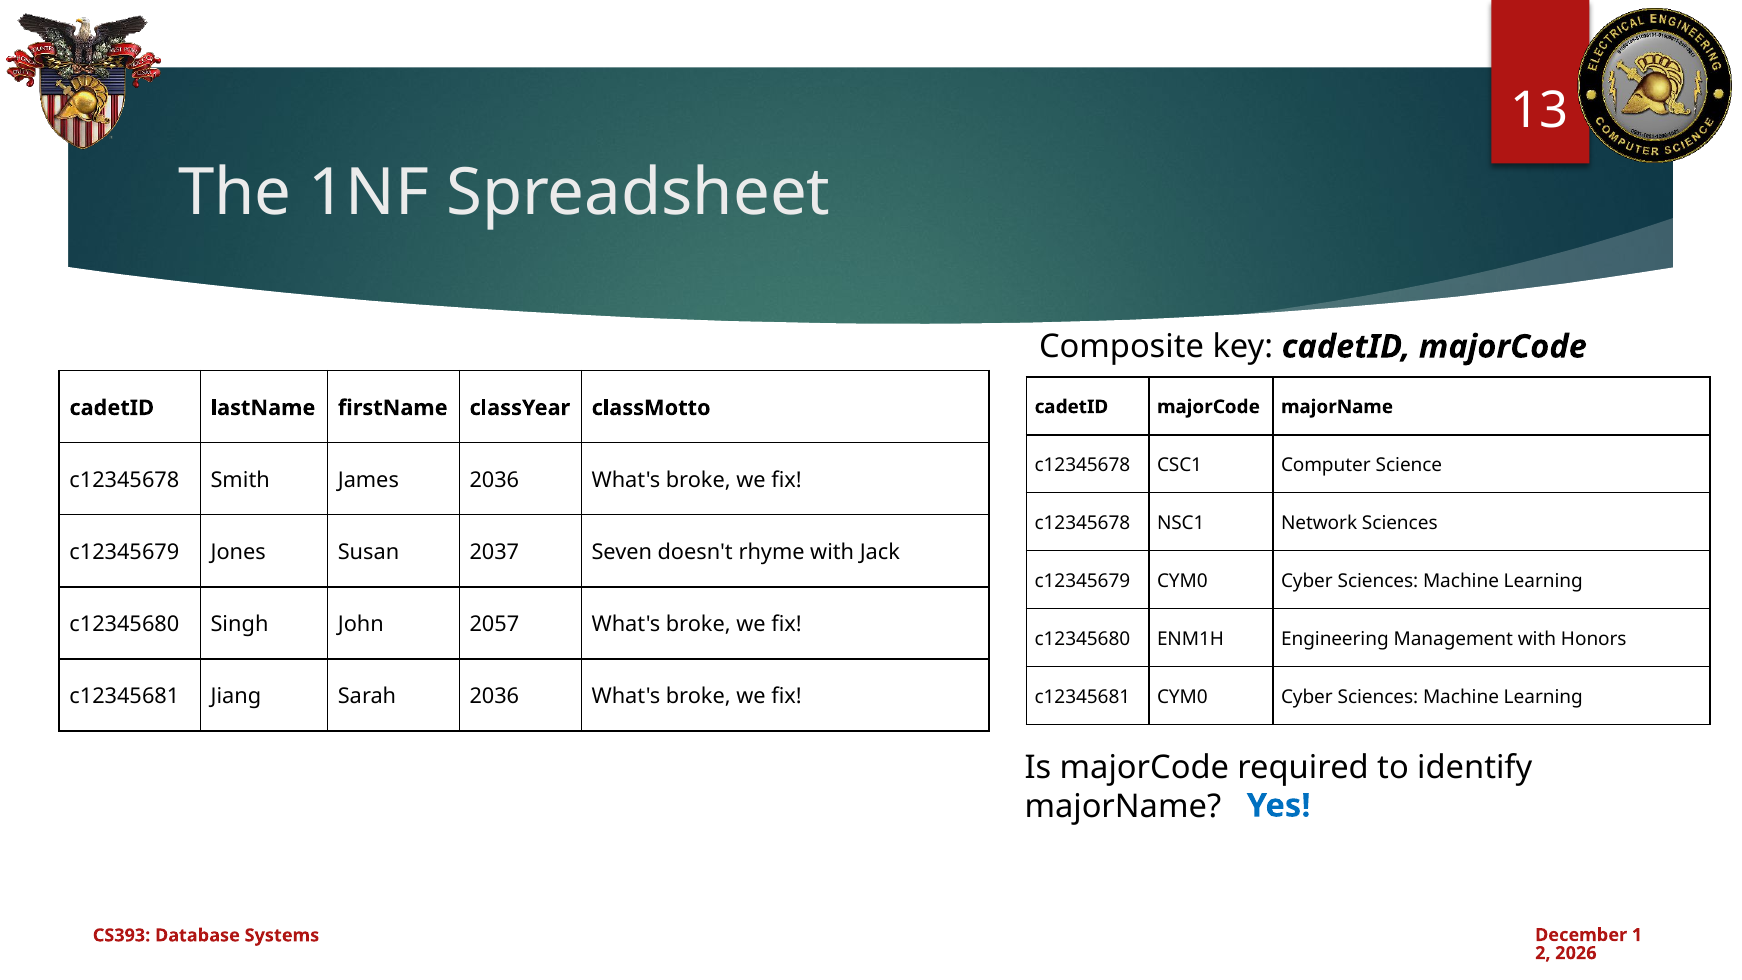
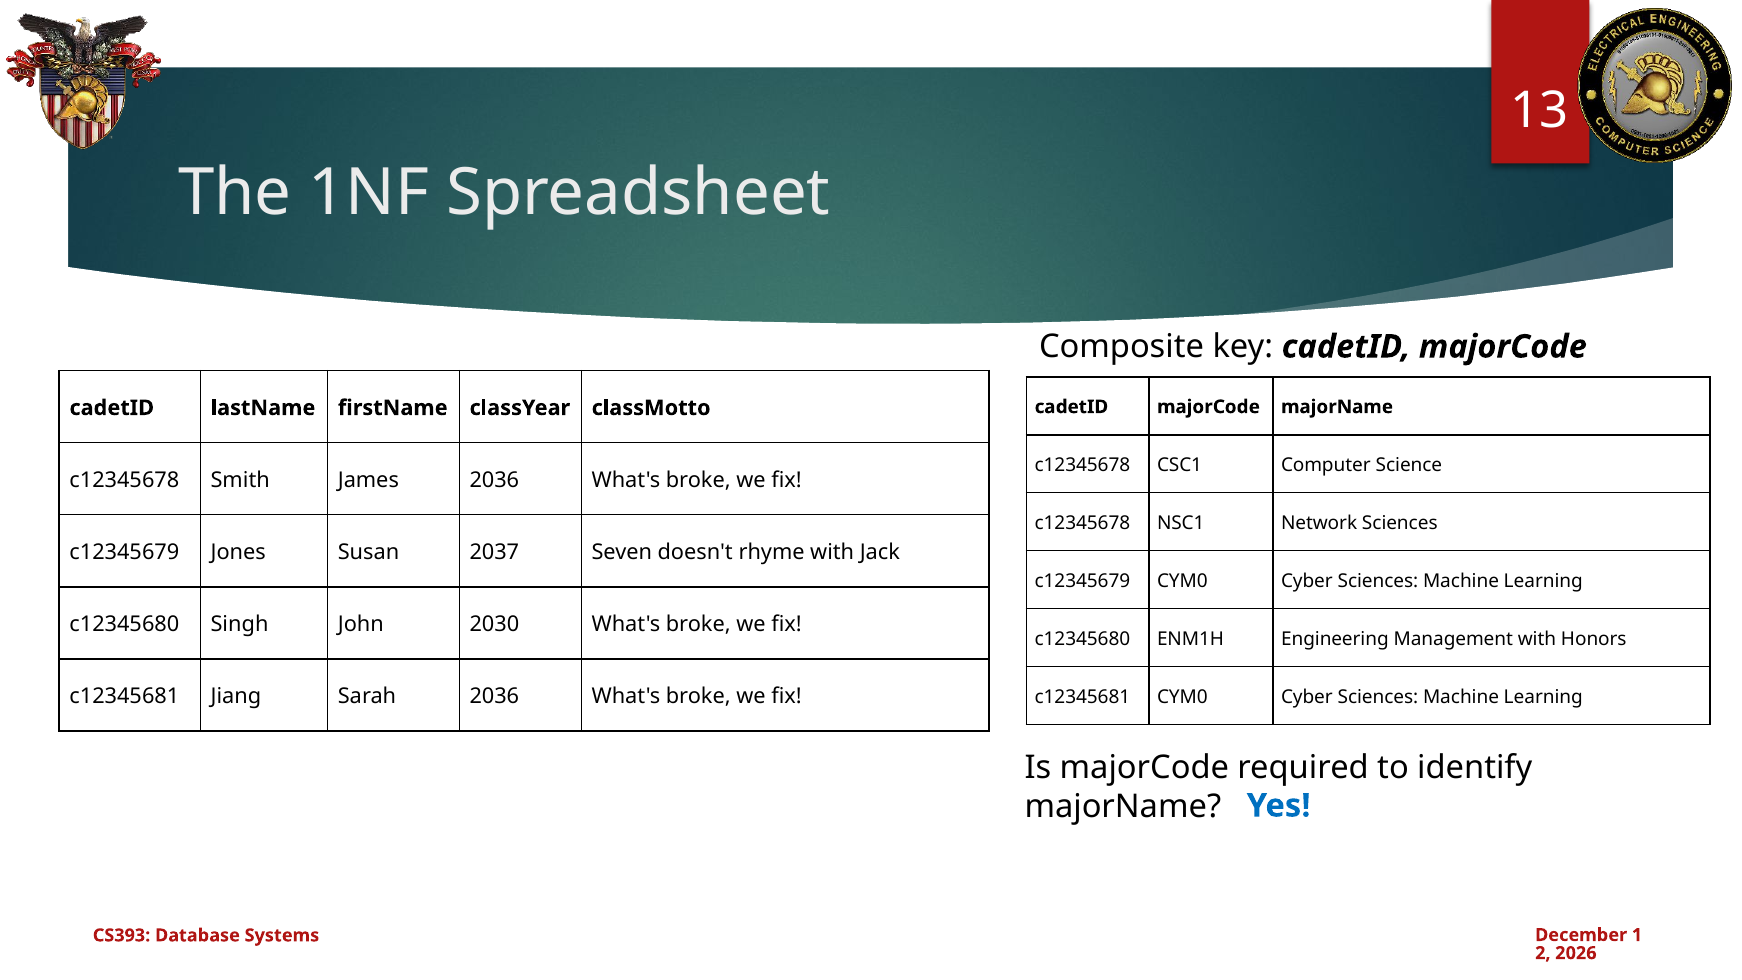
2057: 2057 -> 2030 (494, 624)
